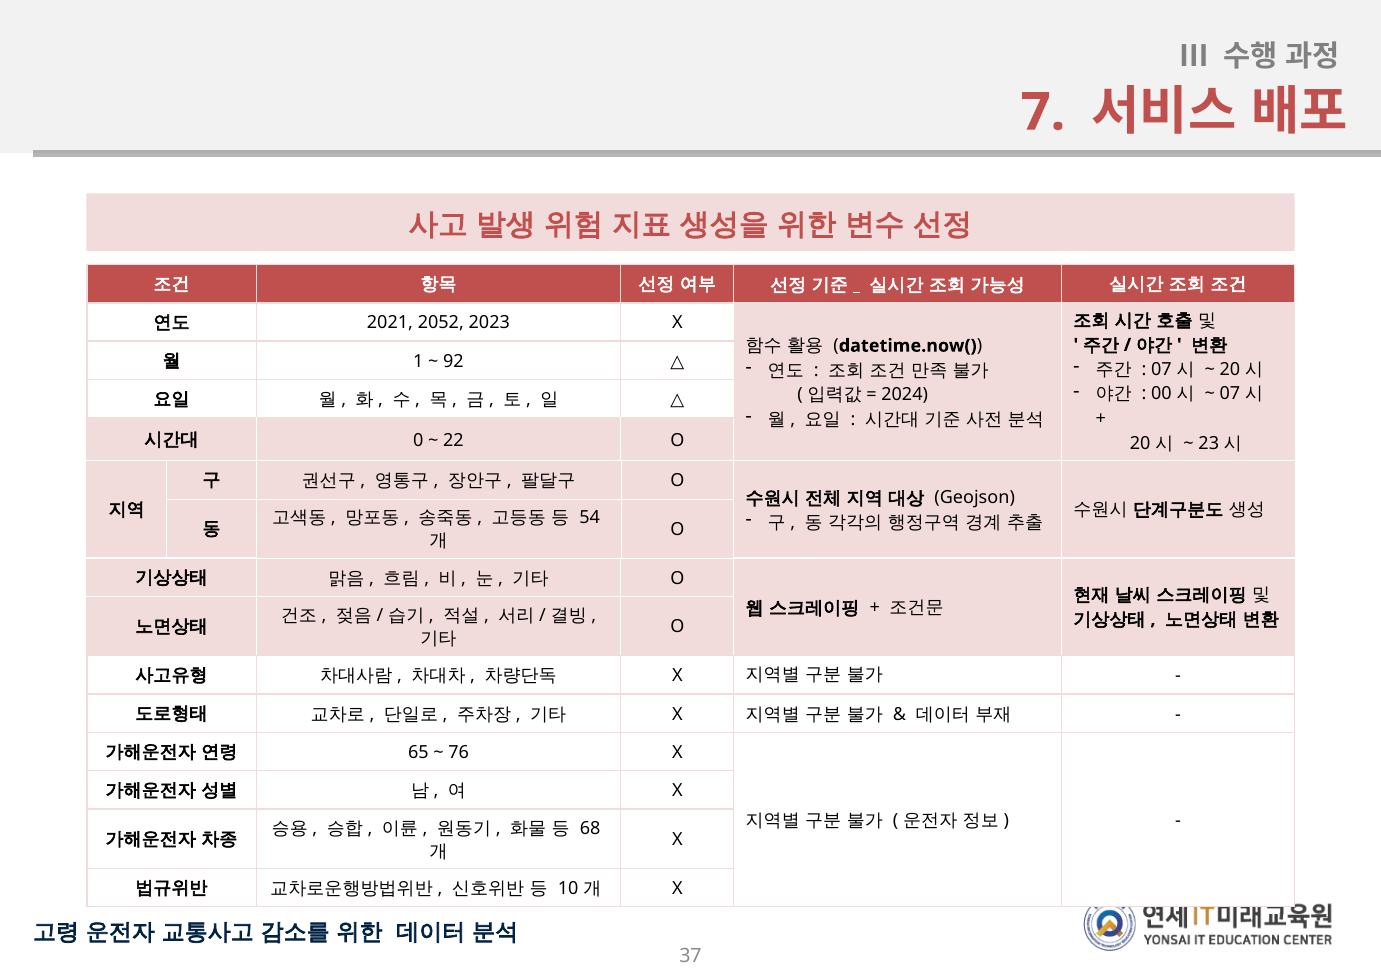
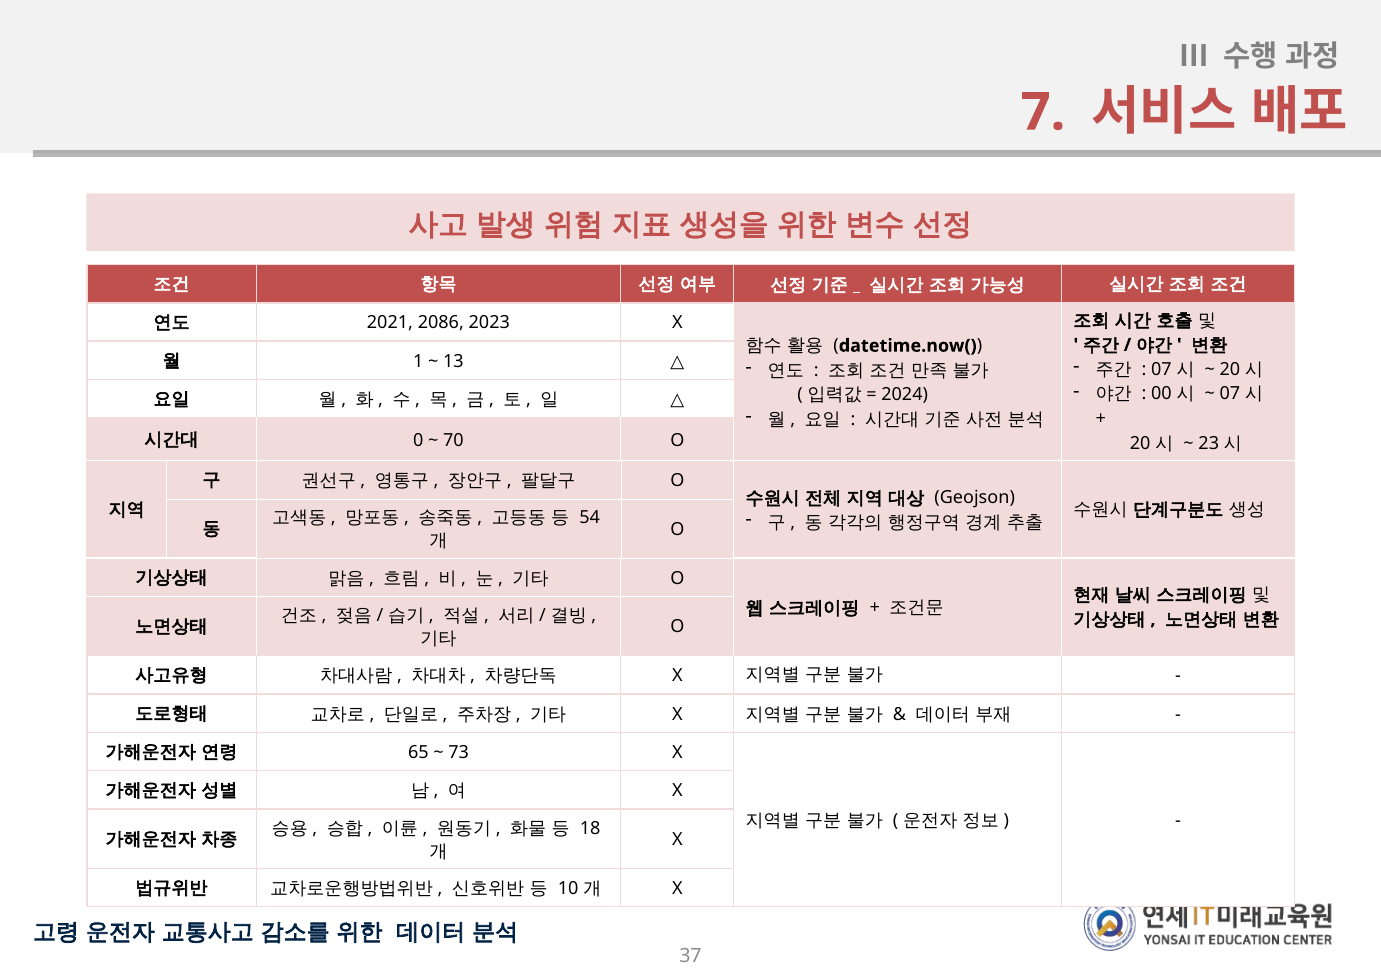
2052: 2052 -> 2086 (441, 323)
92: 92 -> 13 (453, 362)
22: 22 -> 70 (453, 440)
76: 76 -> 73 (459, 753)
68: 68 -> 18 (590, 829)
